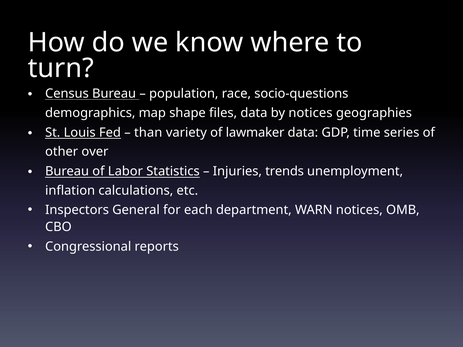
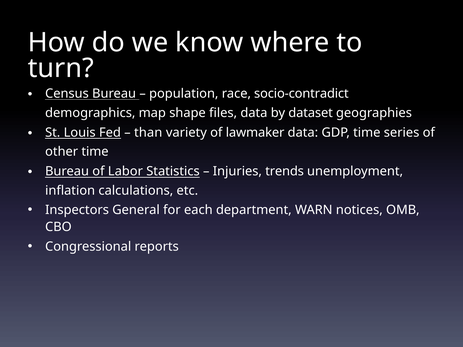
socio-questions: socio-questions -> socio-contradict (301, 94)
by notices: notices -> dataset (311, 113)
other over: over -> time (95, 152)
